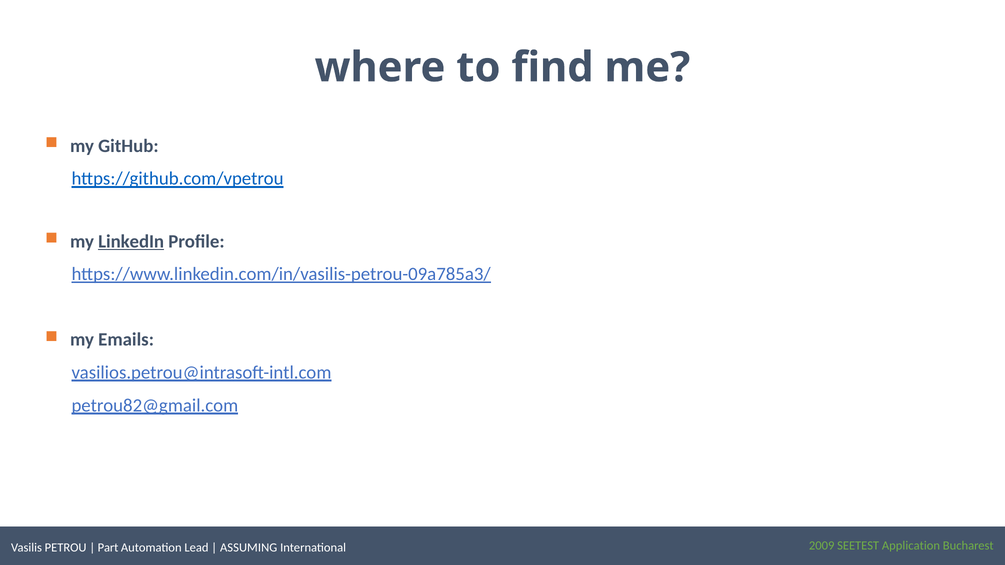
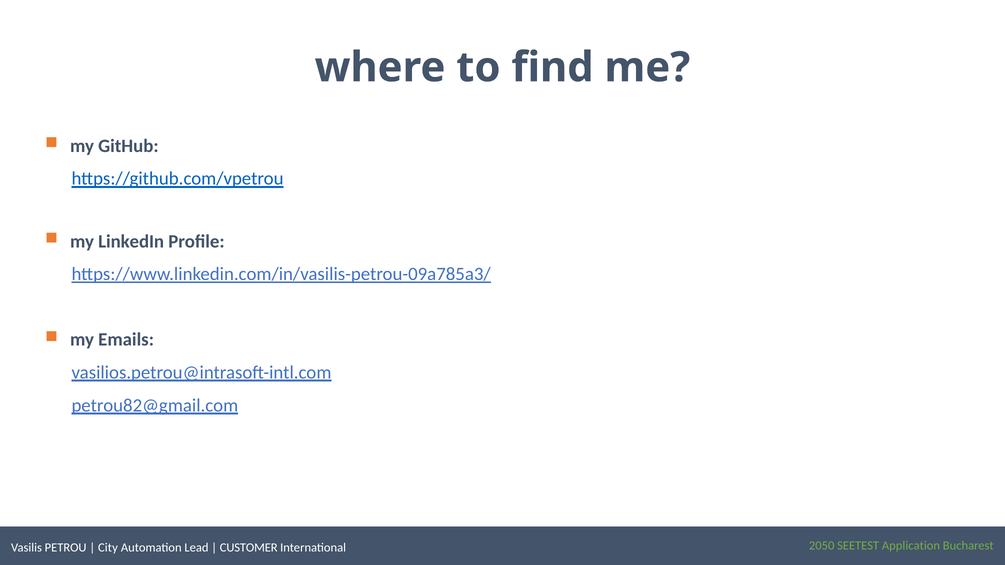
LinkedIn underline: present -> none (131, 242)
2009: 2009 -> 2050 (822, 546)
Part: Part -> City (108, 548)
ASSUMING: ASSUMING -> CUSTOMER (249, 548)
